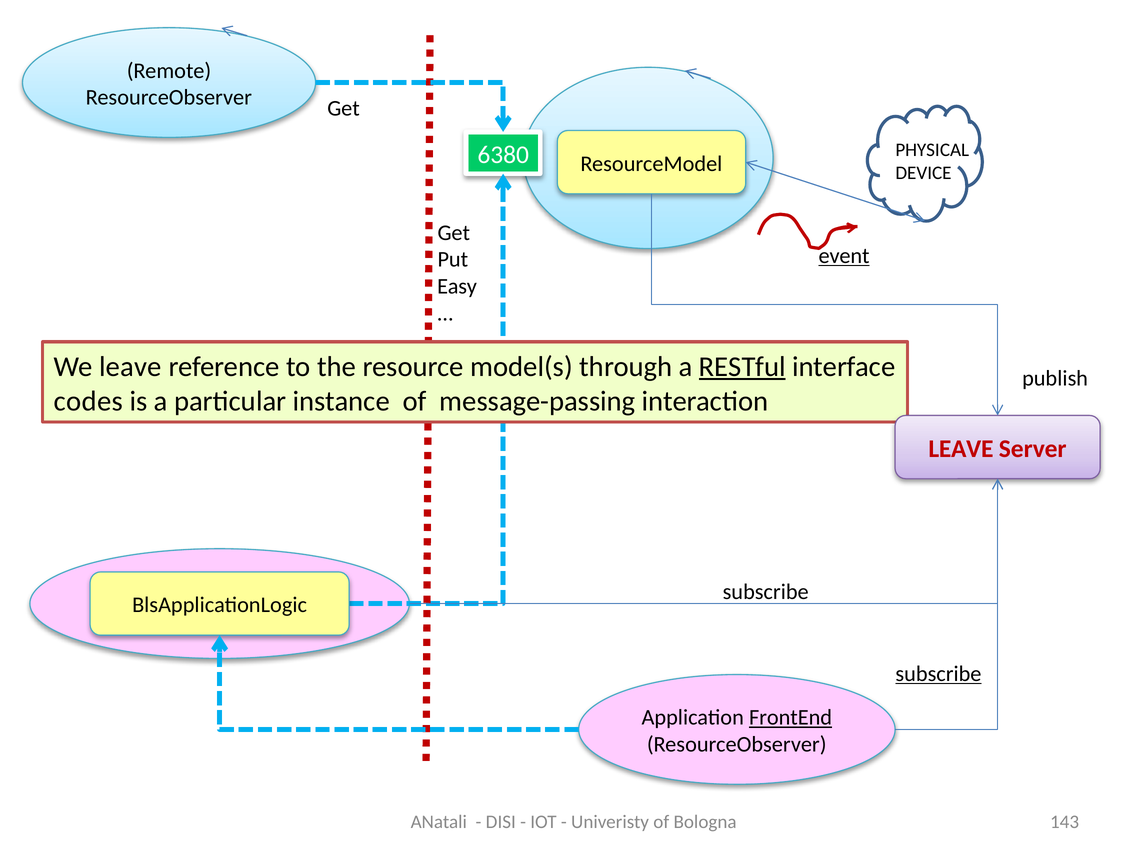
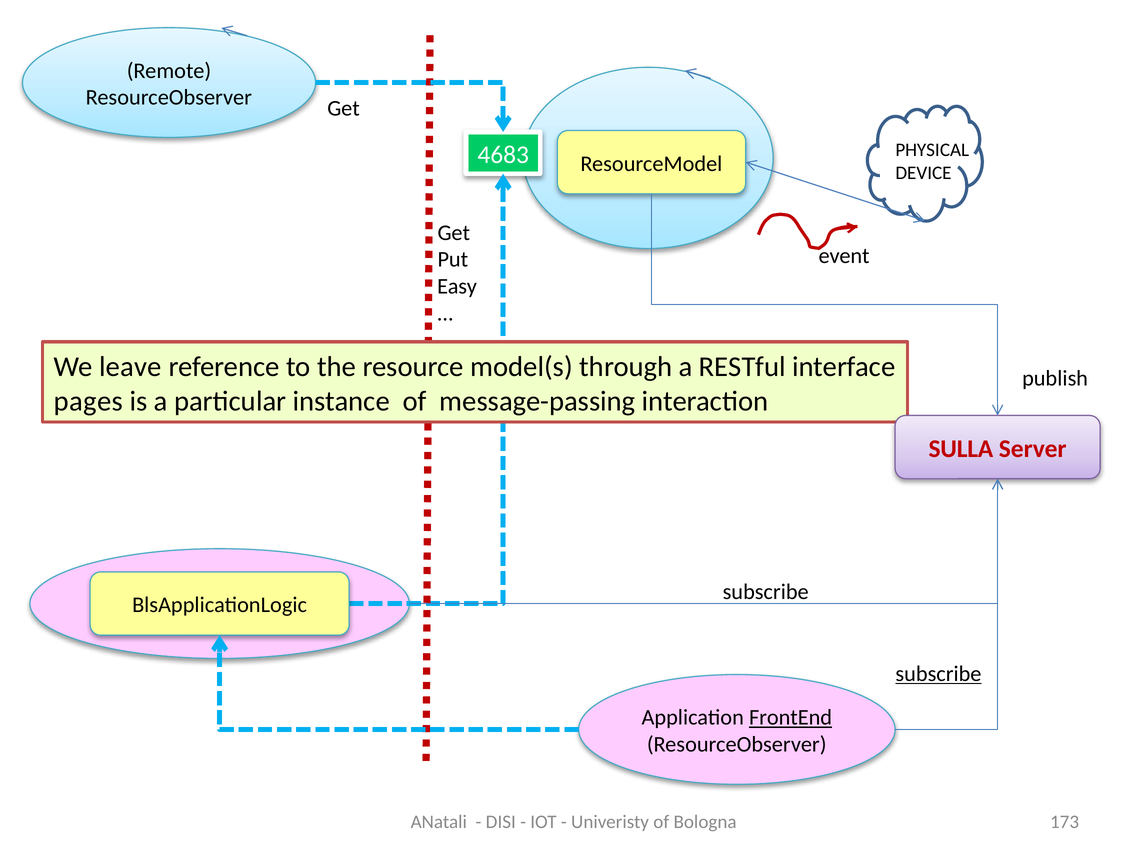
6380: 6380 -> 4683 (503, 155)
event underline: present -> none (844, 256)
RESTful underline: present -> none (742, 367)
codes: codes -> pages (88, 401)
LEAVE: LEAVE -> SULLA (961, 449)
143: 143 -> 173 (1065, 822)
